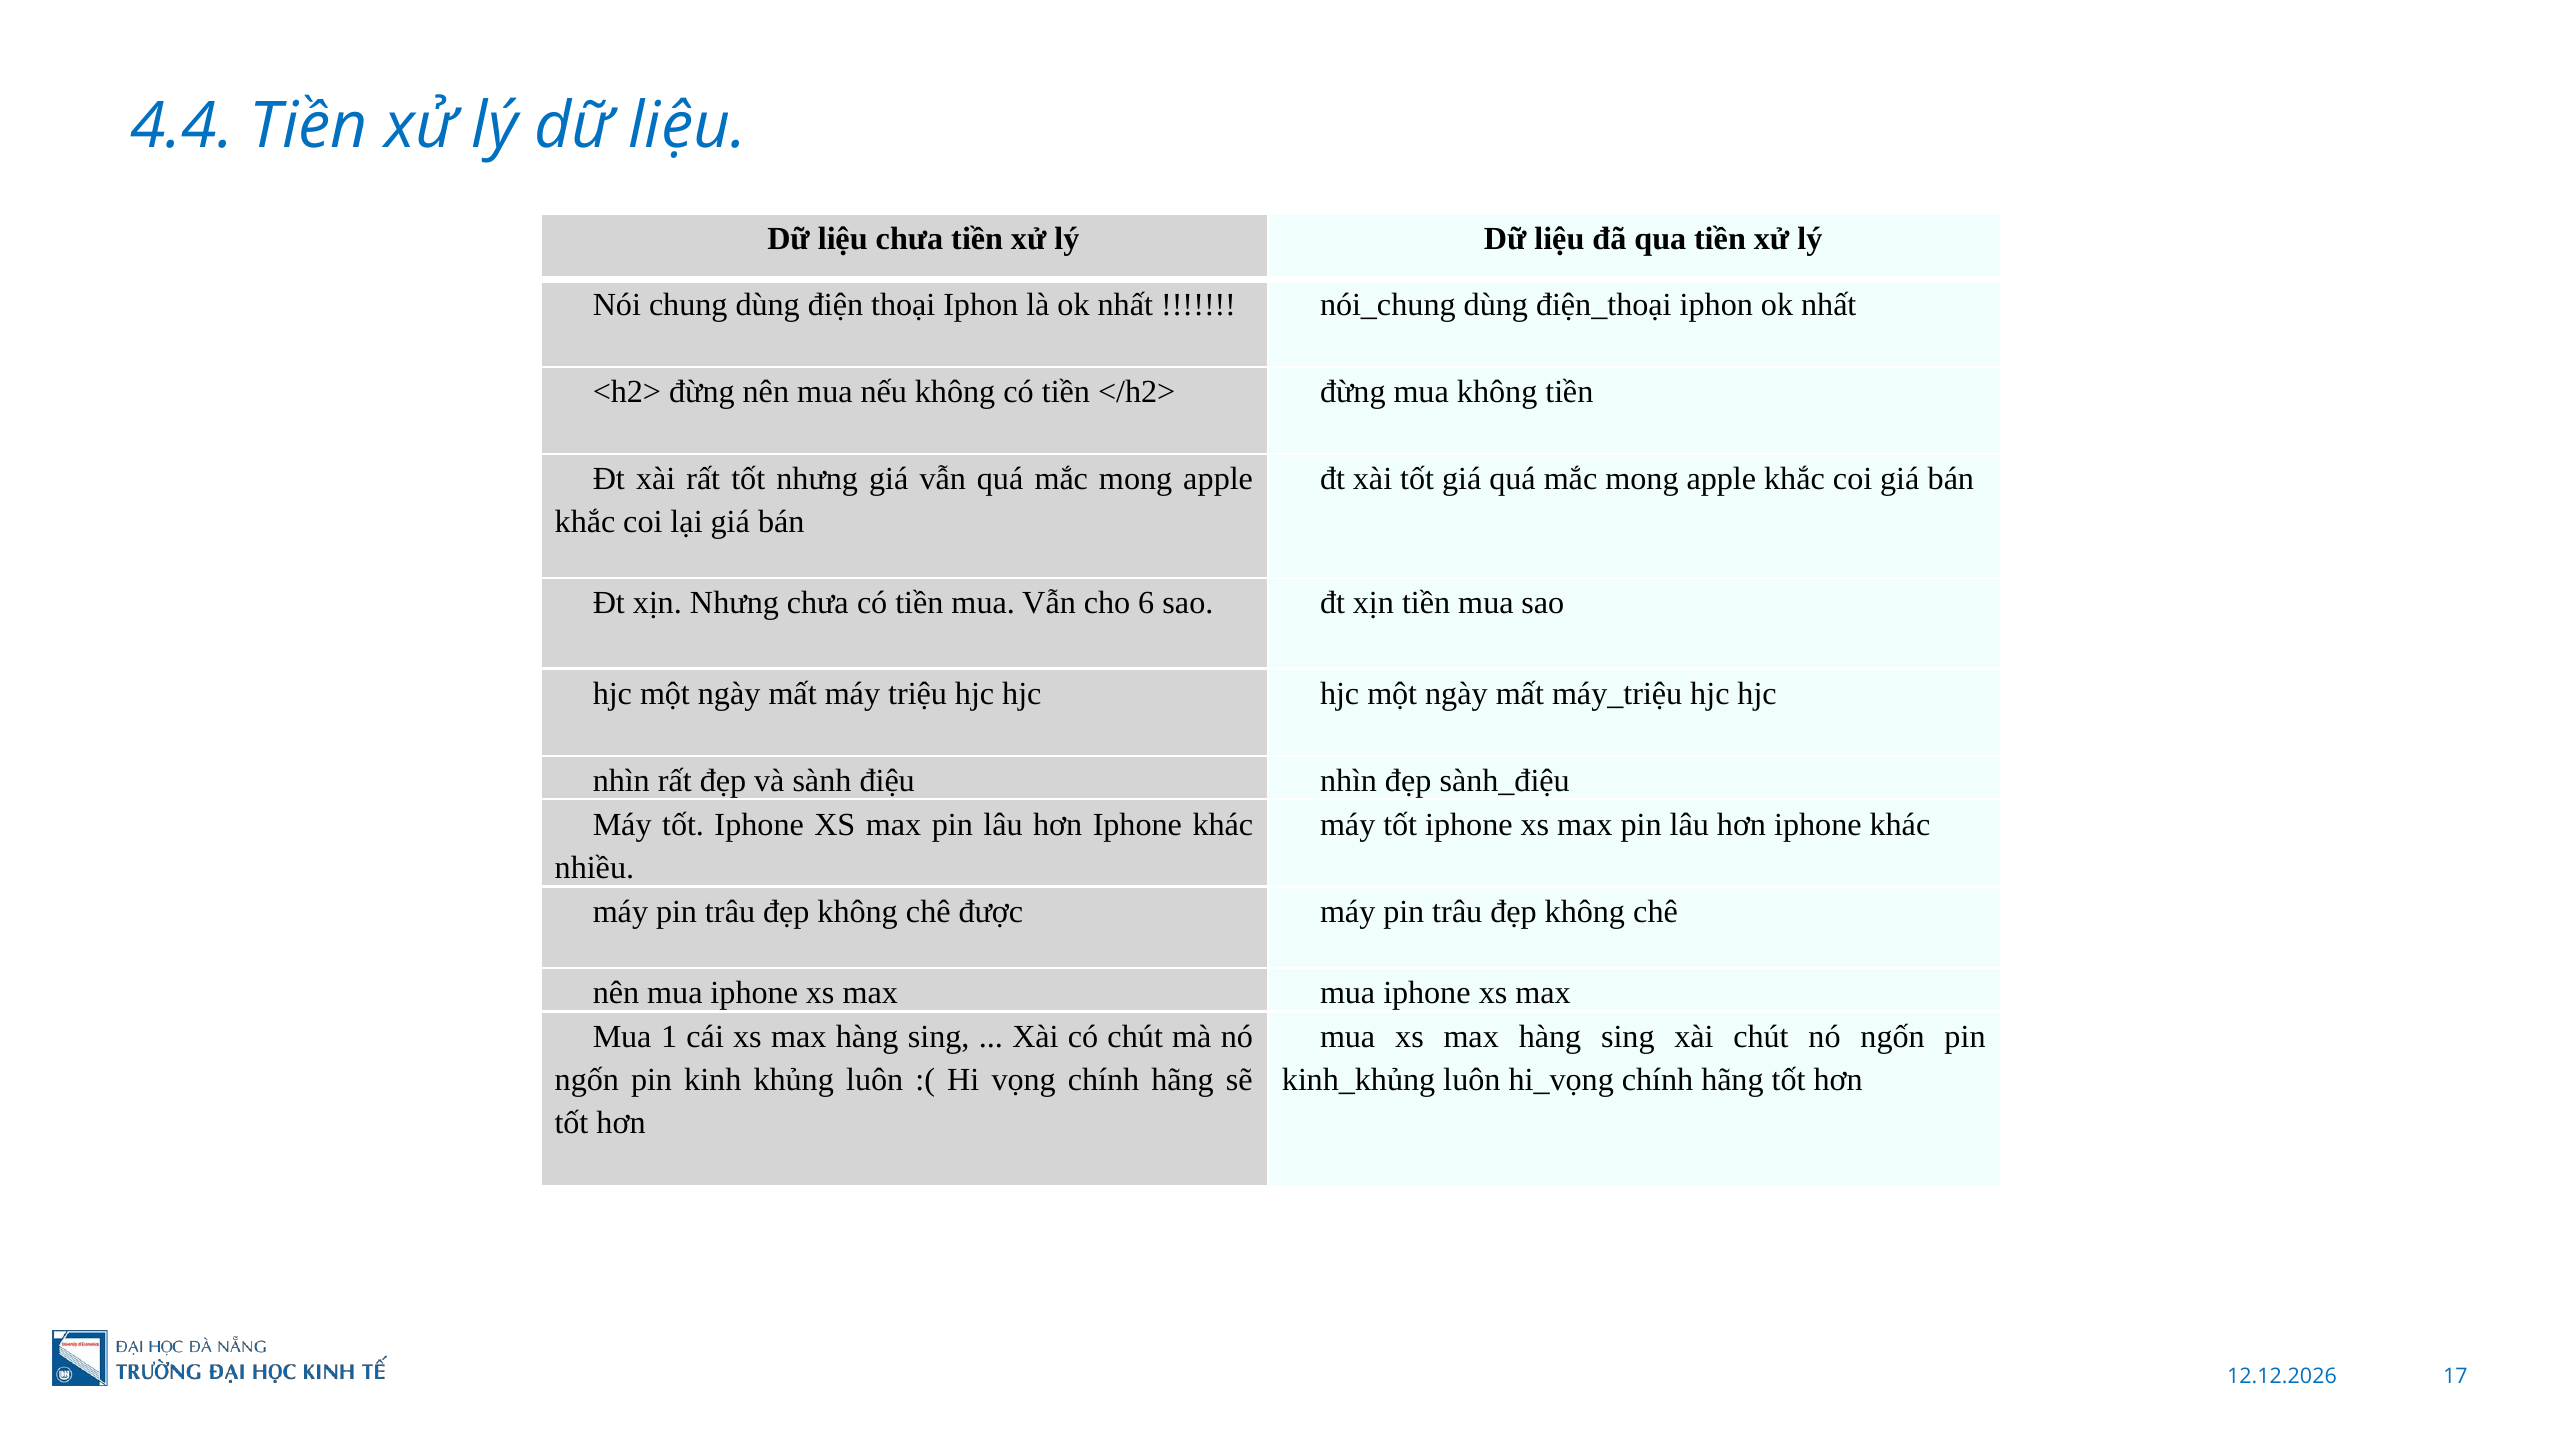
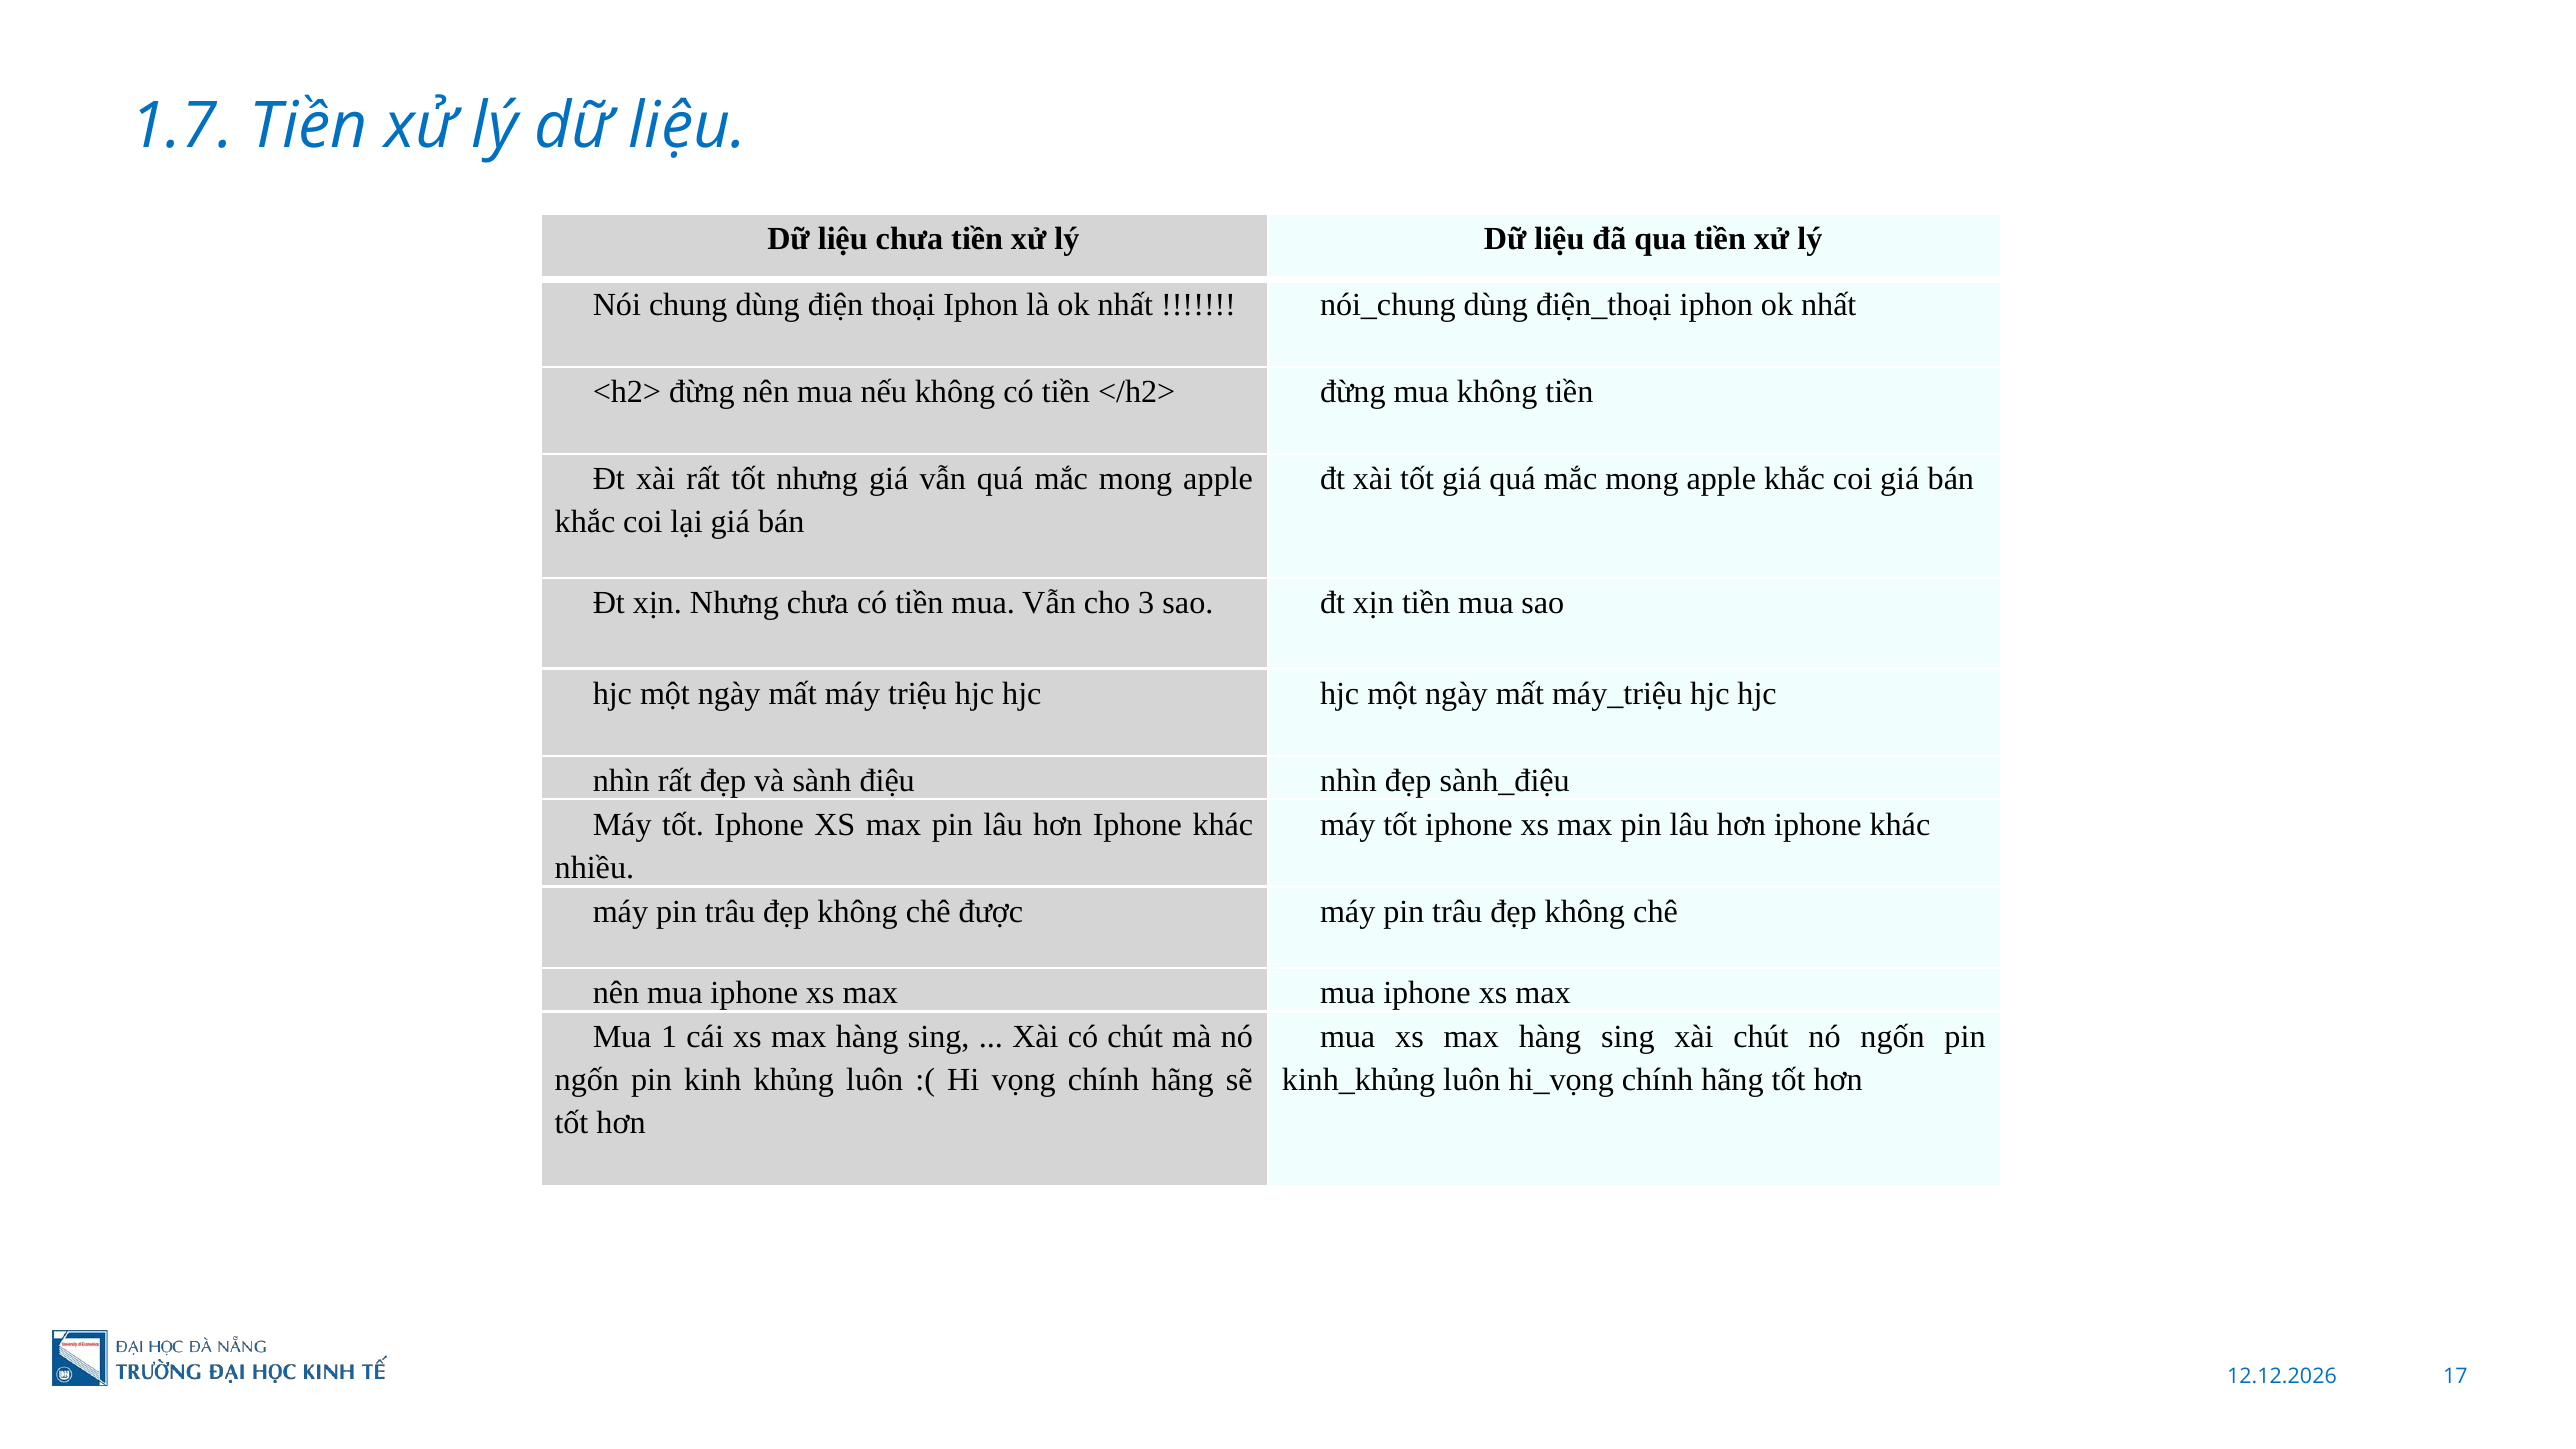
4.4: 4.4 -> 1.7 (182, 126)
6: 6 -> 3 (1146, 603)
